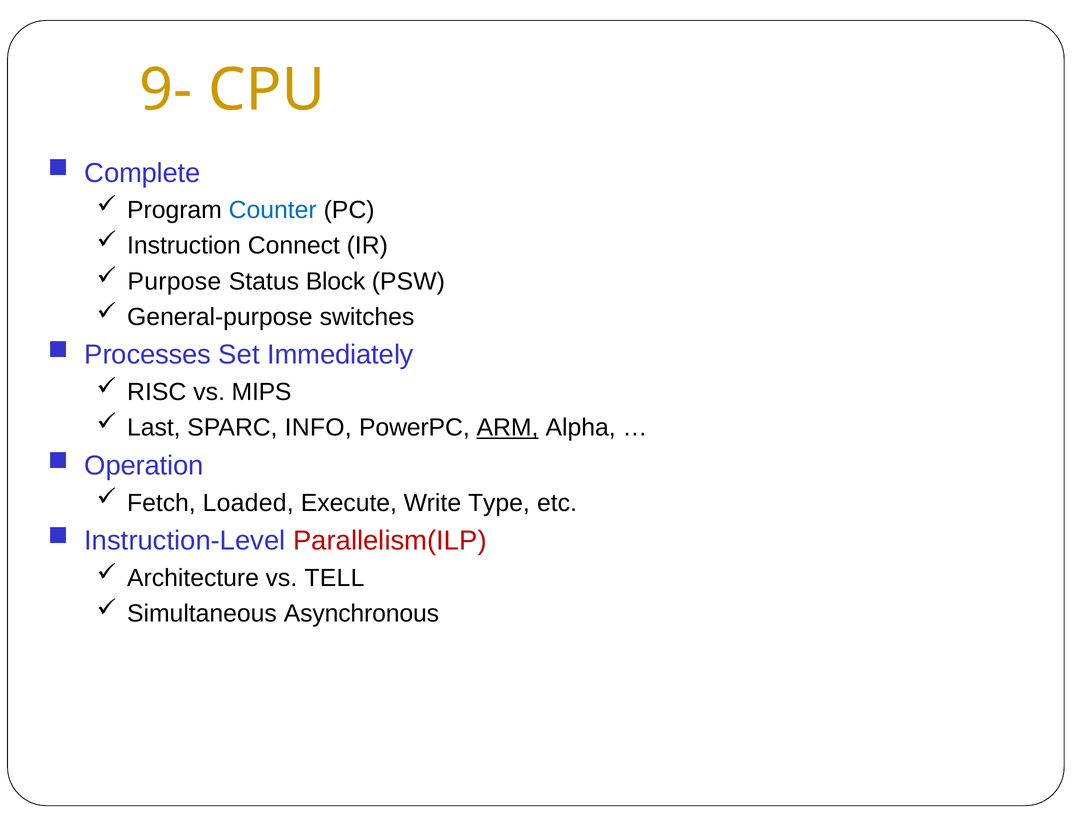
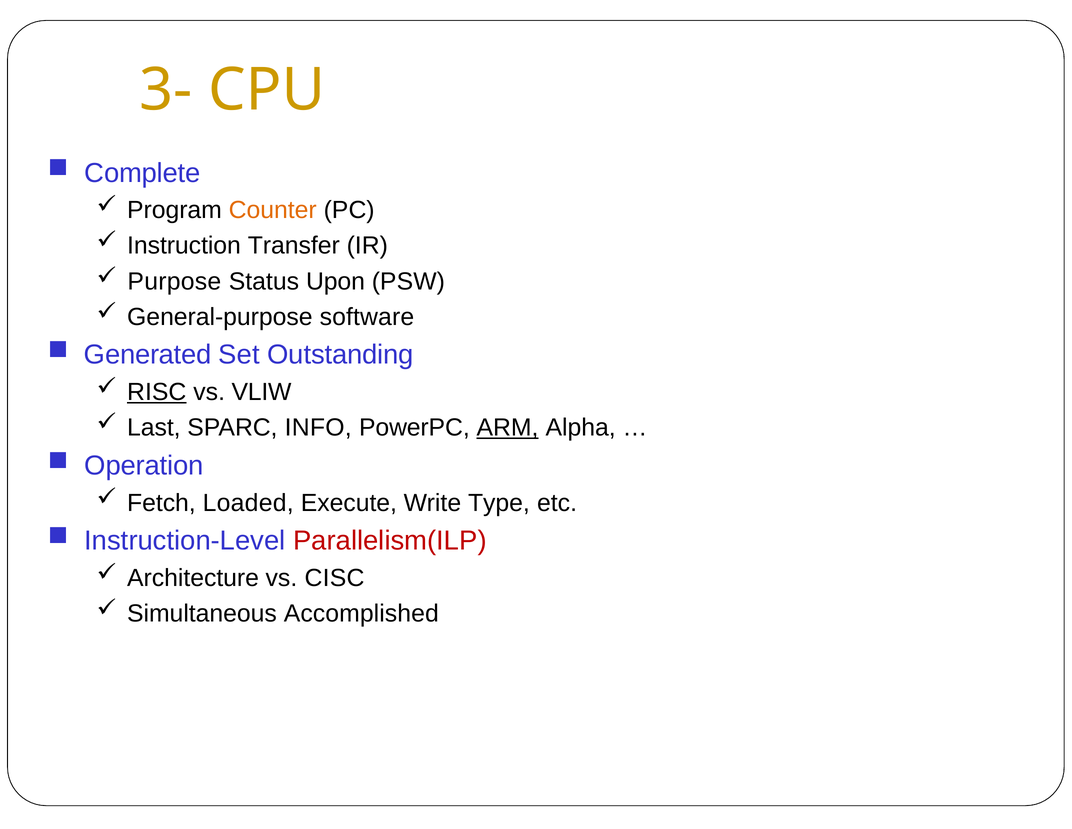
9-: 9- -> 3- (166, 90)
Counter colour: blue -> orange (273, 210)
Connect: Connect -> Transfer (294, 246)
Block: Block -> Upon (335, 281)
switches: switches -> software (367, 317)
Processes: Processes -> Generated (148, 355)
Immediately: Immediately -> Outstanding (341, 355)
RISC underline: none -> present (157, 392)
MIPS: MIPS -> VLIW (262, 392)
TELL: TELL -> CISC (334, 578)
Asynchronous: Asynchronous -> Accomplished (361, 613)
